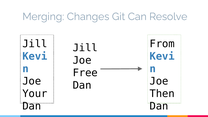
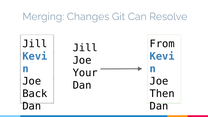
Free: Free -> Your (85, 73)
Your: Your -> Back (35, 94)
